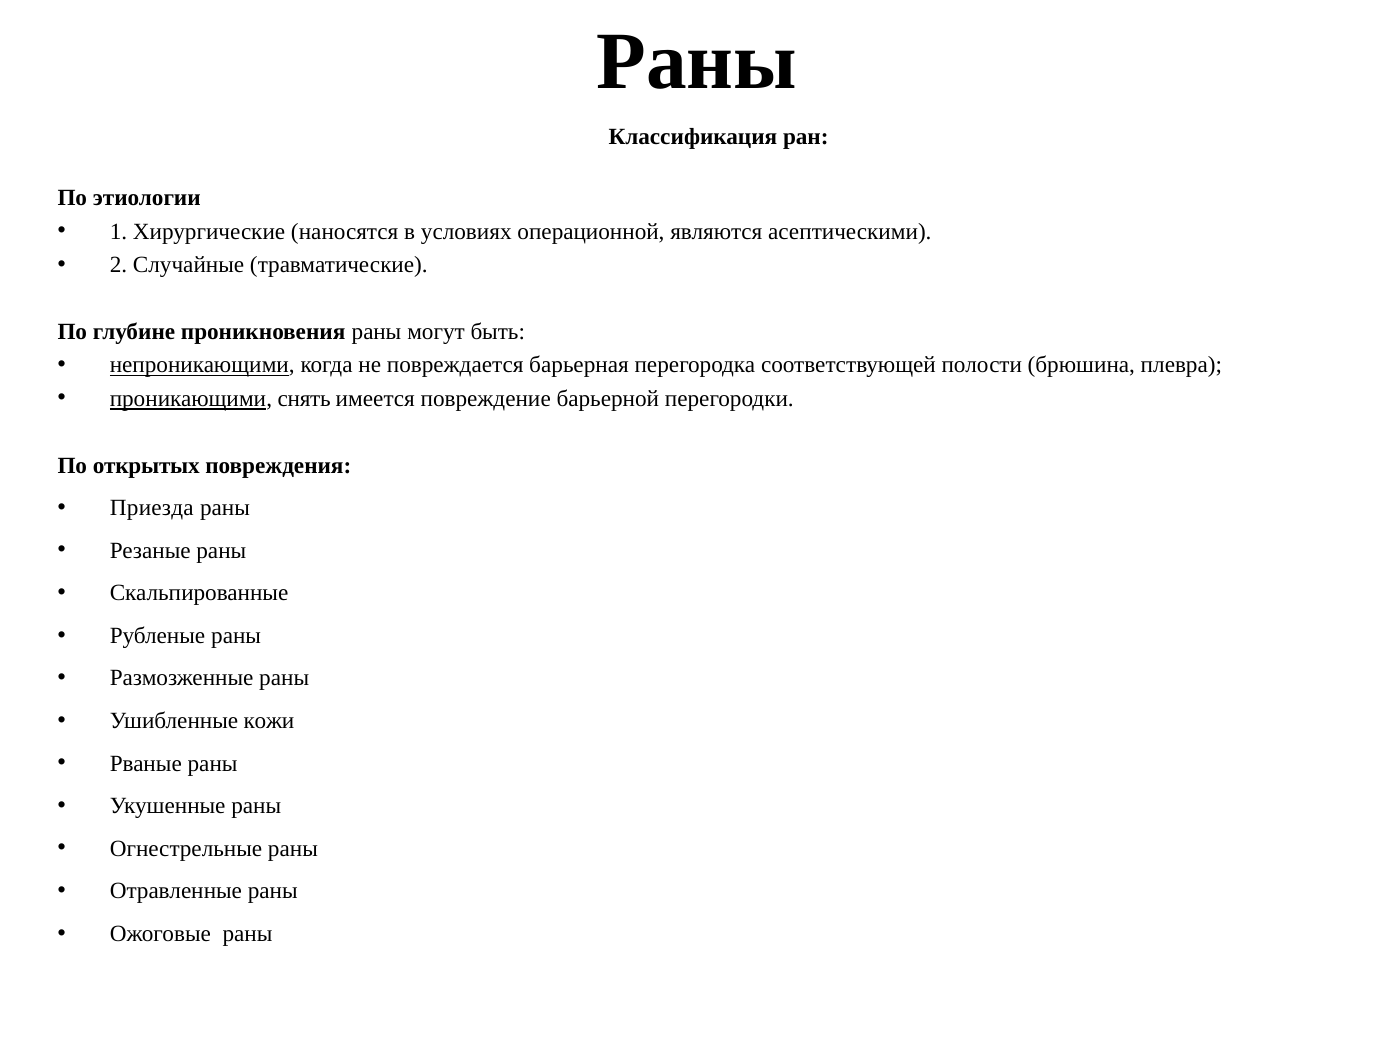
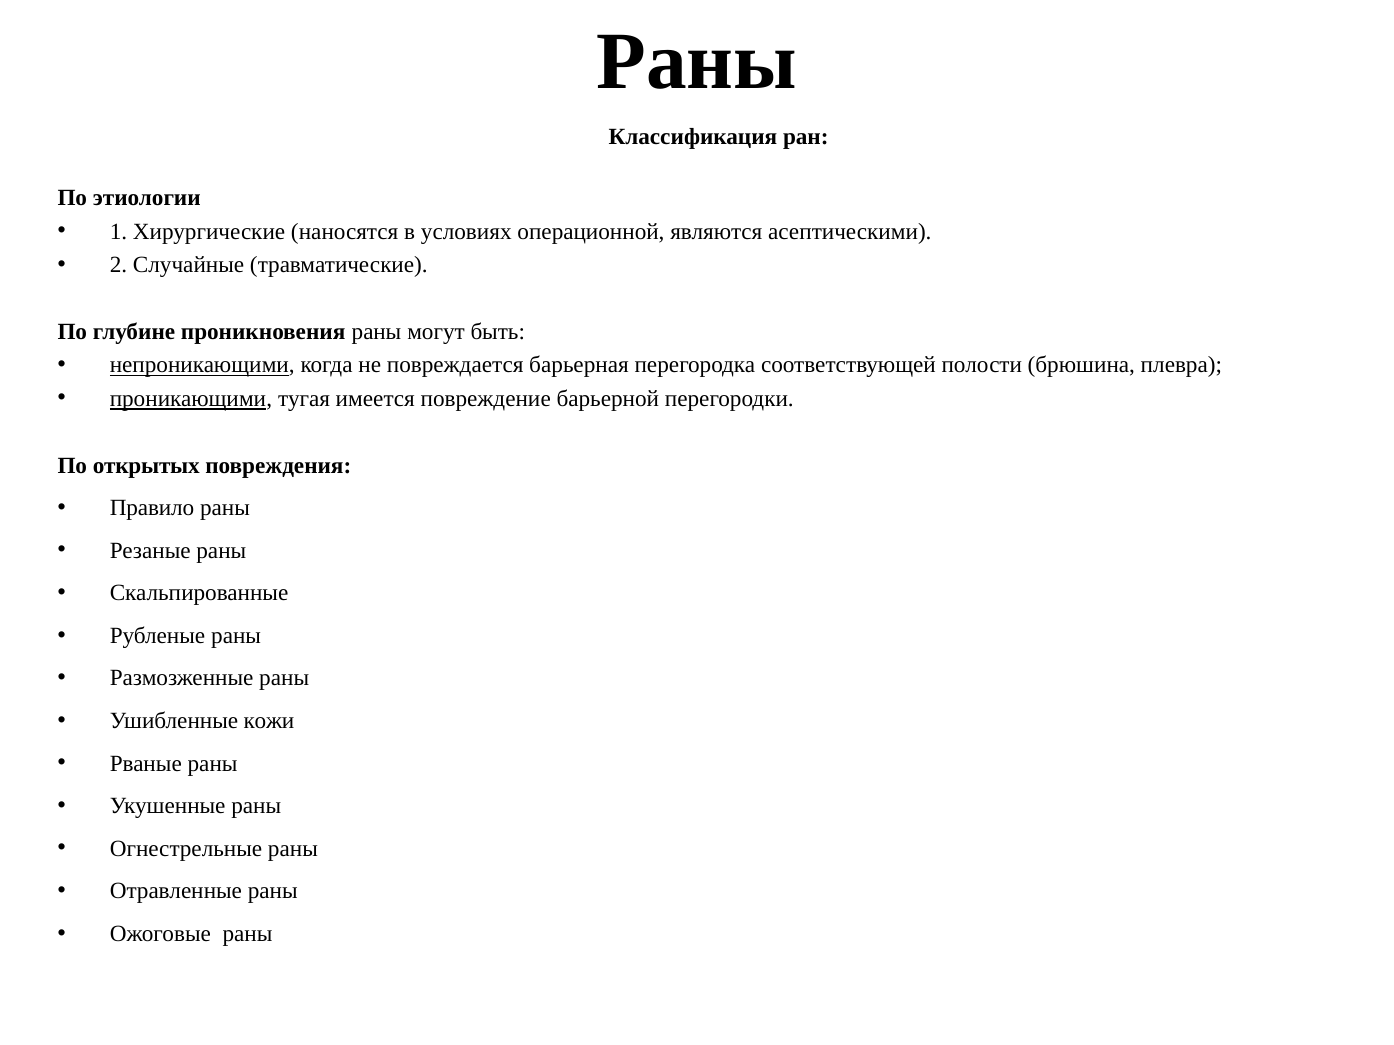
снять: снять -> тугая (304, 399)
Приезда: Приезда -> Правило (152, 508)
